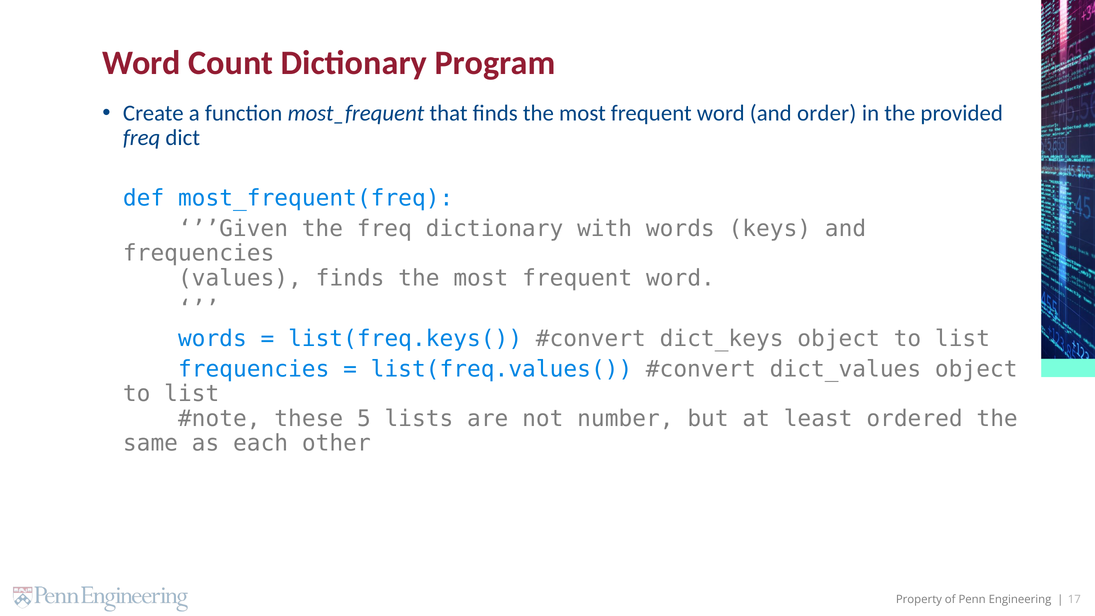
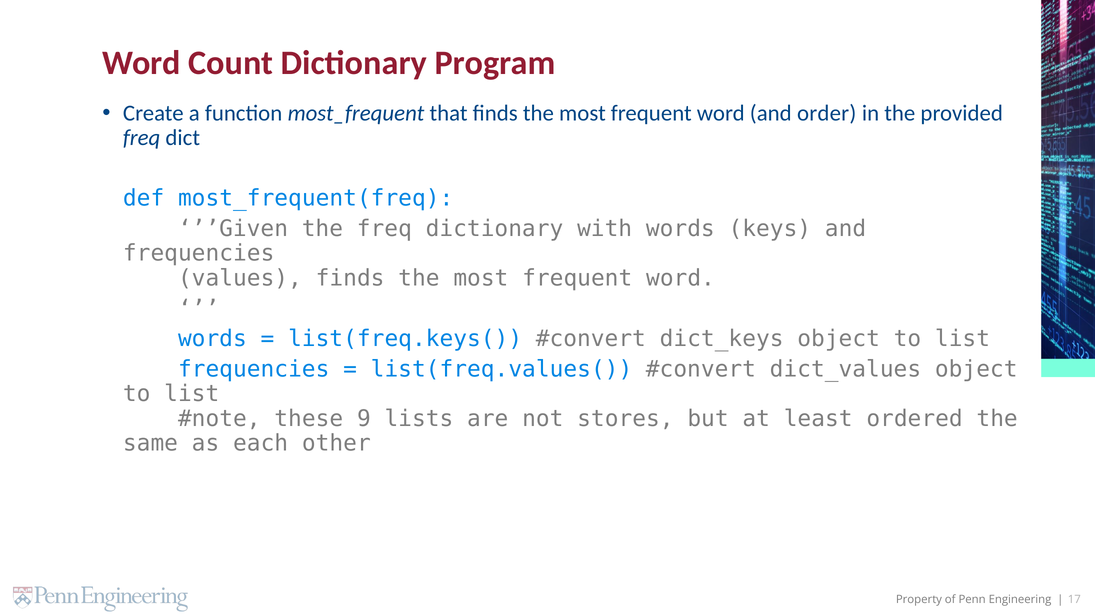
5: 5 -> 9 (364, 419)
number: number -> stores (625, 419)
